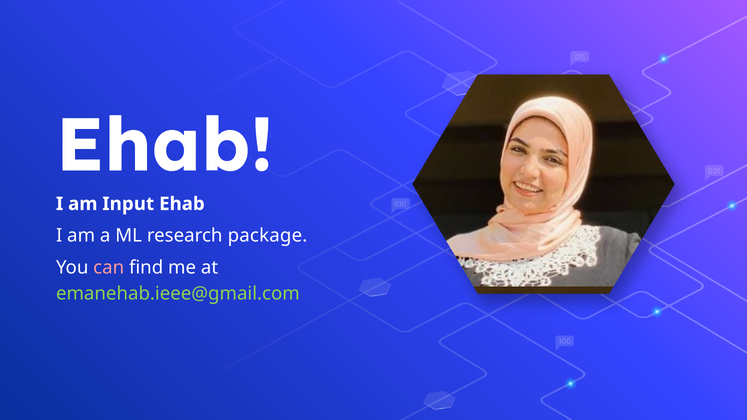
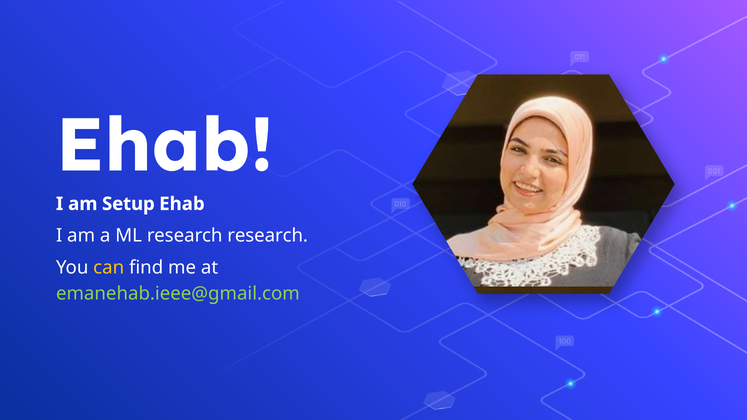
Input: Input -> Setup (128, 204)
research package: package -> research (268, 236)
can colour: pink -> yellow (109, 268)
